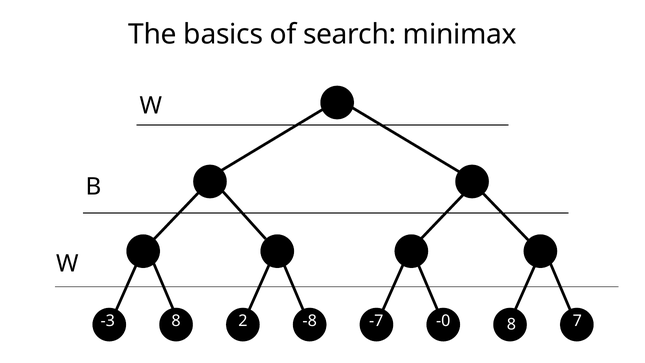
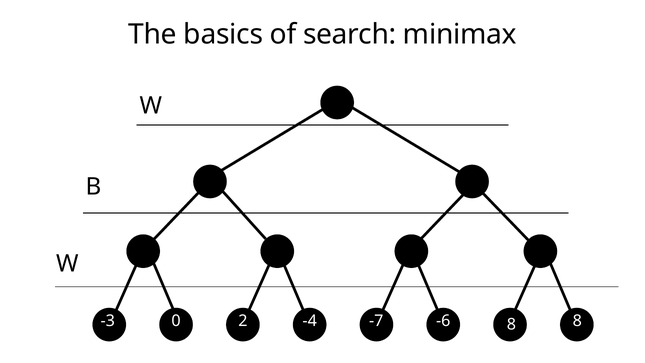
-3 8: 8 -> 0 (176, 321)
-8: -8 -> -4 (310, 321)
-0: -0 -> -6 (443, 321)
8 7: 7 -> 8 (577, 321)
